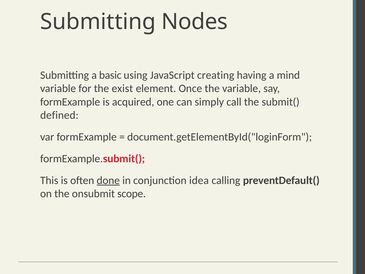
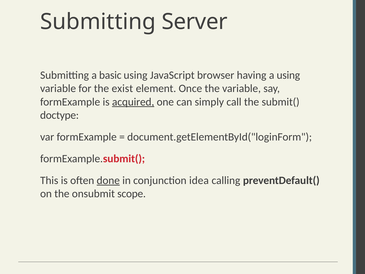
Nodes: Nodes -> Server (195, 22)
creating: creating -> browser (216, 75)
a mind: mind -> using (288, 75)
acquired underline: none -> present (133, 102)
defined: defined -> doctype (60, 115)
